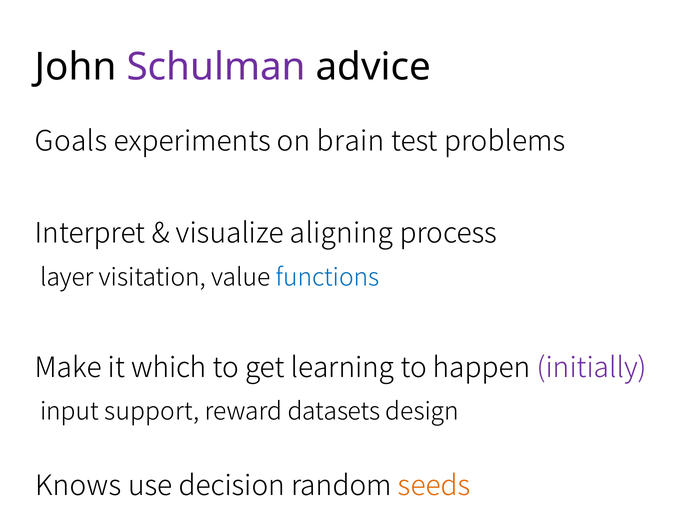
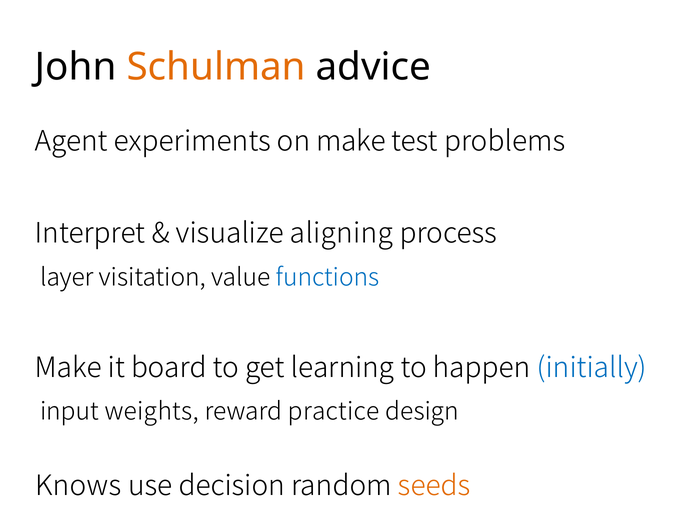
Schulman colour: purple -> orange (216, 67)
Goals: Goals -> Agent (71, 141)
on brain: brain -> make (351, 141)
which: which -> board (169, 368)
initially colour: purple -> blue (592, 368)
support: support -> weights (152, 412)
datasets: datasets -> practice (334, 412)
